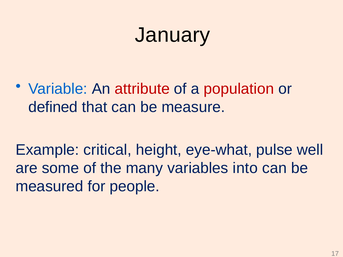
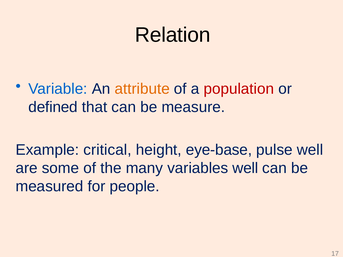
January: January -> Relation (173, 35)
attribute colour: red -> orange (142, 89)
eye-what: eye-what -> eye-base (219, 150)
variables into: into -> well (245, 168)
